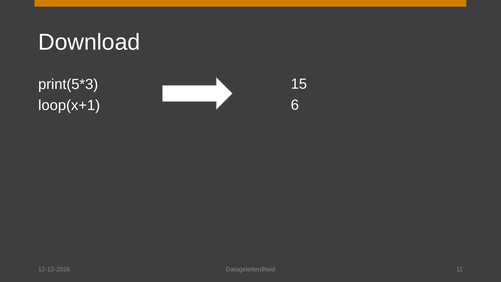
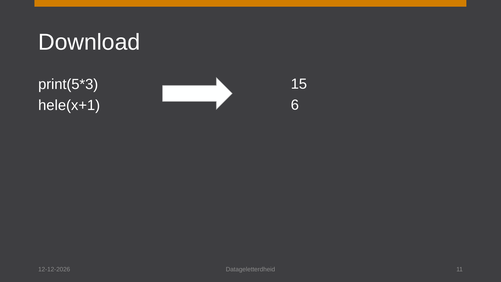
loop(x+1: loop(x+1 -> hele(x+1 (69, 105)
